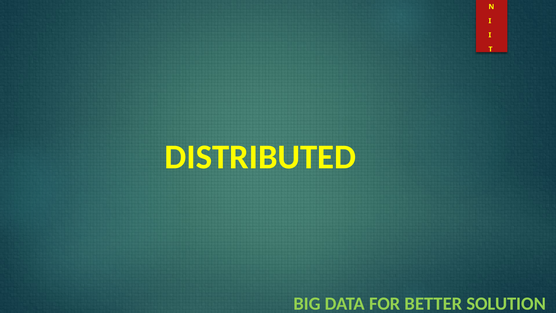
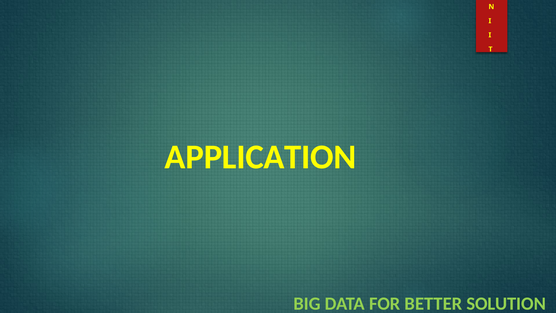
DISTRIBUTED: DISTRIBUTED -> APPLICATION (260, 157)
